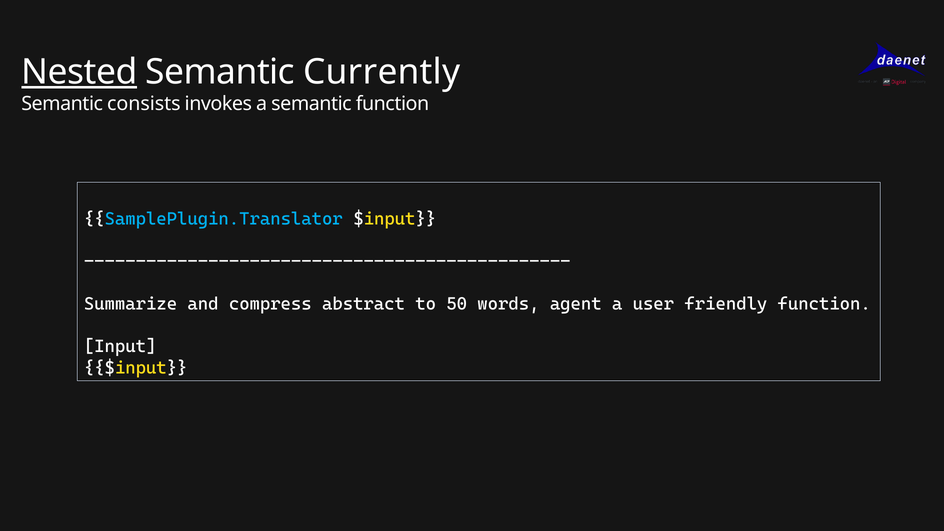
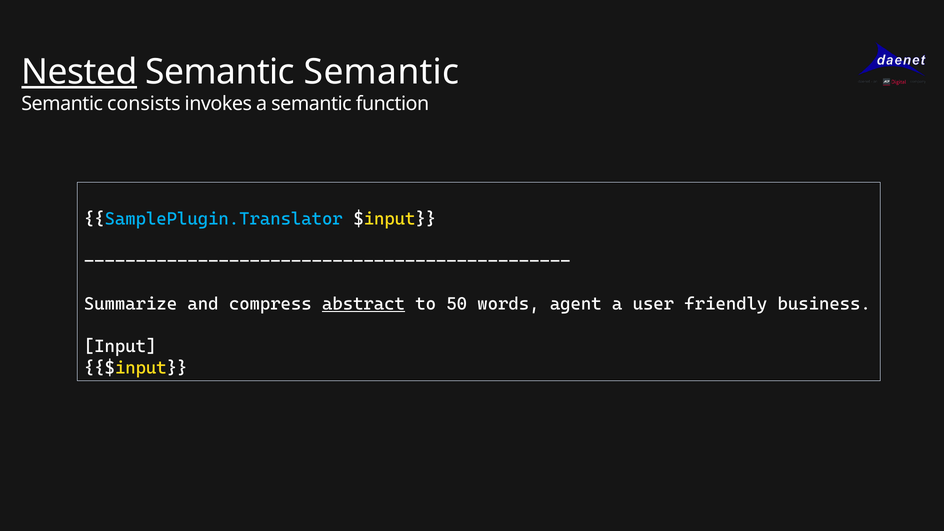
Currently: Currently -> Semantic (382, 72)
abstract underline: none -> present (363, 304)
friendly function: function -> business (824, 304)
